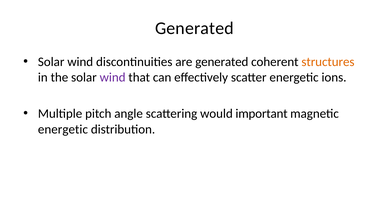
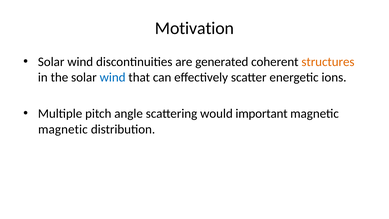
Generated: Generated -> Motivation (194, 28)
wind colour: purple -> blue (113, 77)
energetic: energetic -> magnetic (63, 129)
